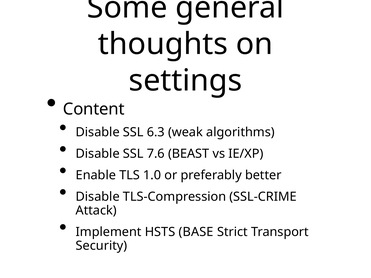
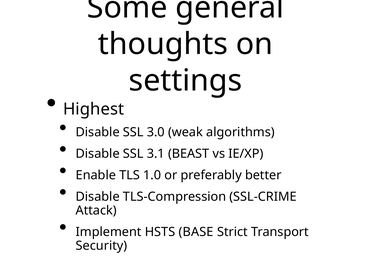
Content: Content -> Highest (94, 109)
6.3: 6.3 -> 3.0 (156, 132)
7.6: 7.6 -> 3.1 (156, 154)
